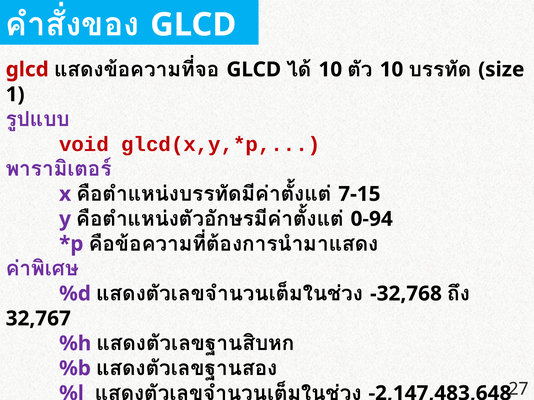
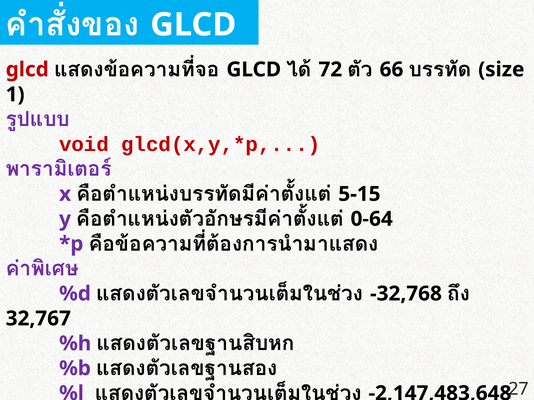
10: 10 -> 72 (330, 70)
10: 10 -> 66 (391, 70)
7-15: 7-15 -> 5-15 (359, 194)
0-94: 0-94 -> 0-64 (372, 219)
